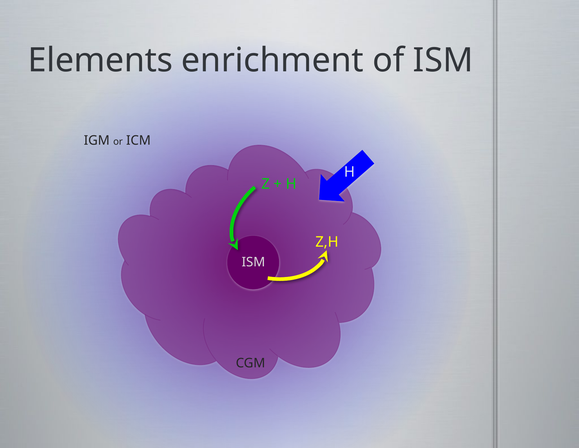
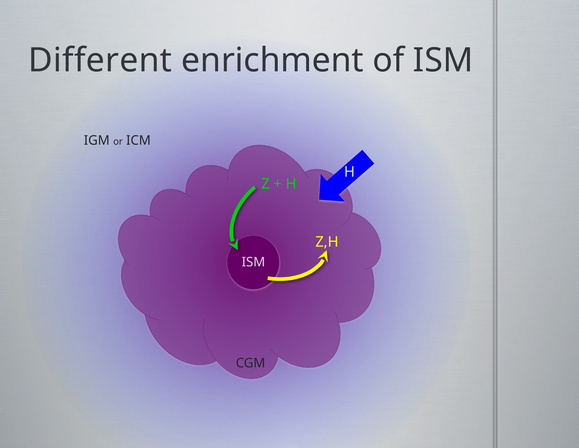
Elements: Elements -> Different (100, 60)
